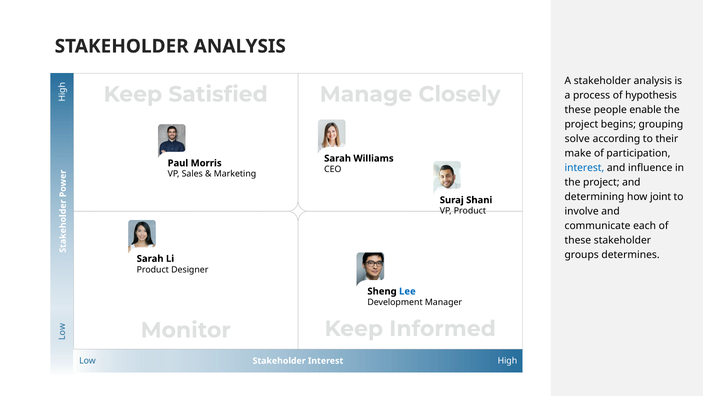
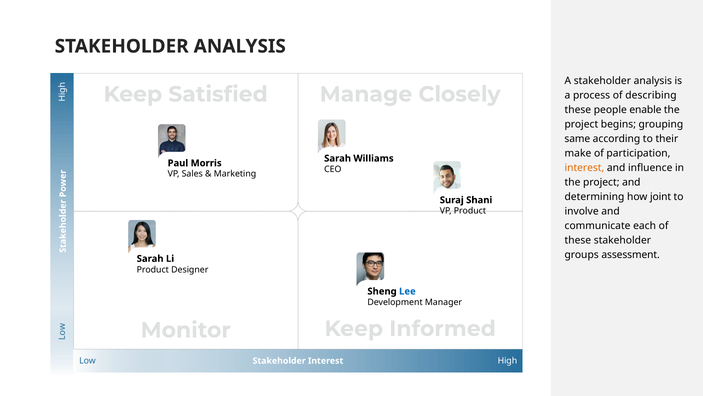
hypothesis: hypothesis -> describing (651, 95)
solve: solve -> same (577, 139)
interest colour: blue -> orange (584, 168)
determines: determines -> assessment (631, 255)
